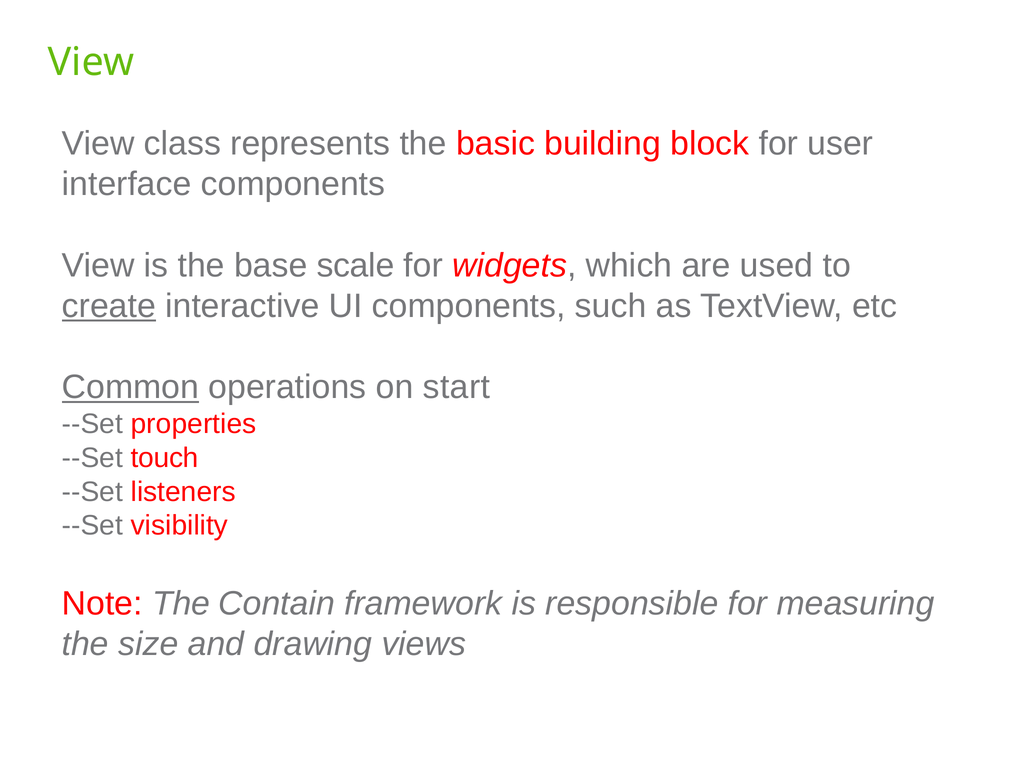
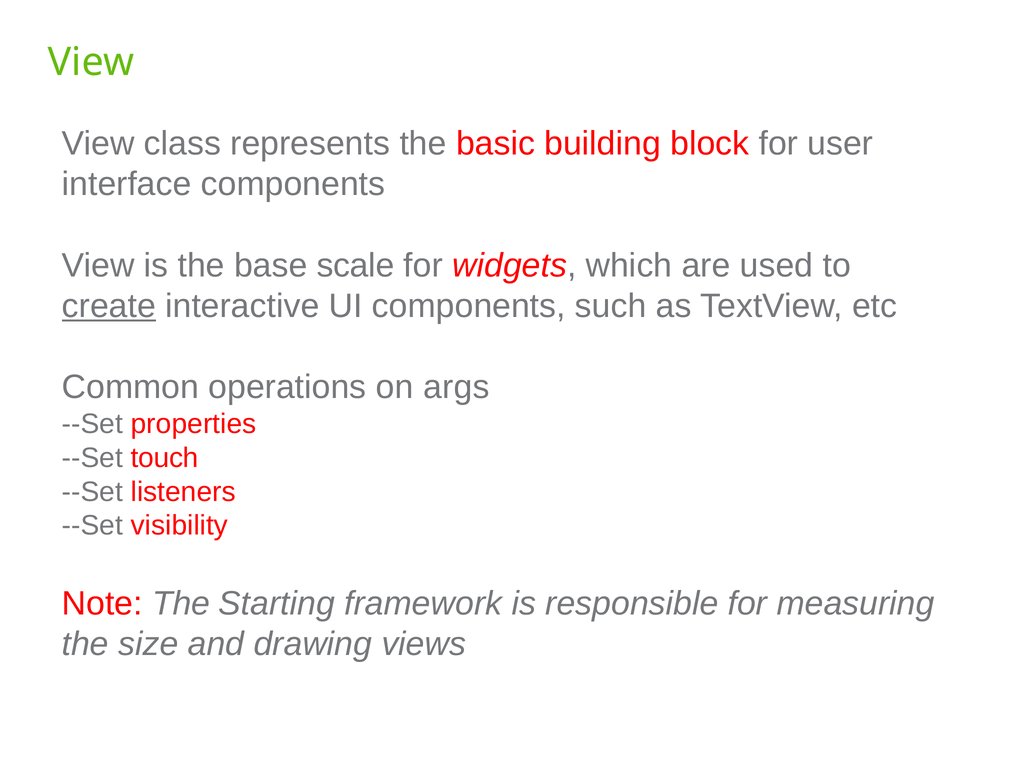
Common underline: present -> none (130, 387)
start: start -> args (456, 387)
Contain: Contain -> Starting (277, 604)
